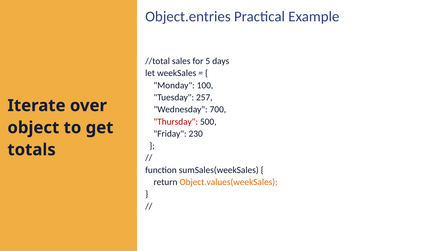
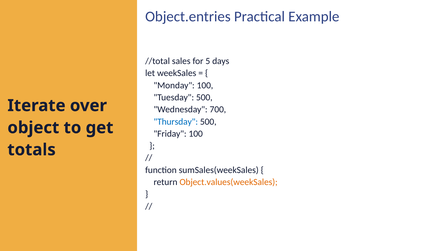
Tuesday 257: 257 -> 500 (204, 97)
Thursday colour: red -> blue (176, 122)
Friday 230: 230 -> 100 (196, 134)
